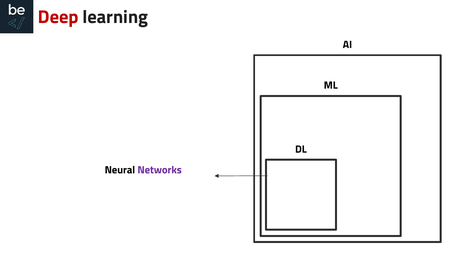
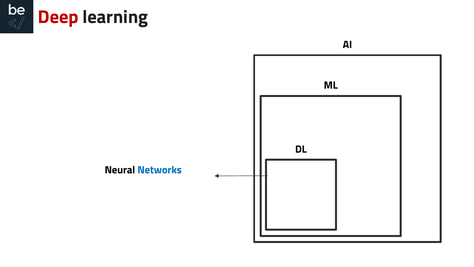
Networks colour: purple -> blue (160, 170)
